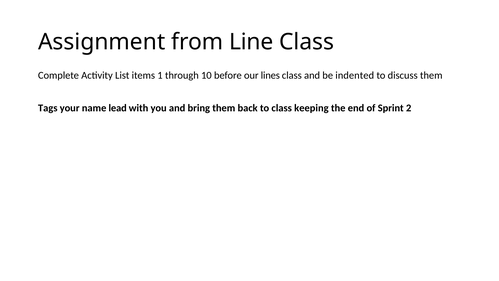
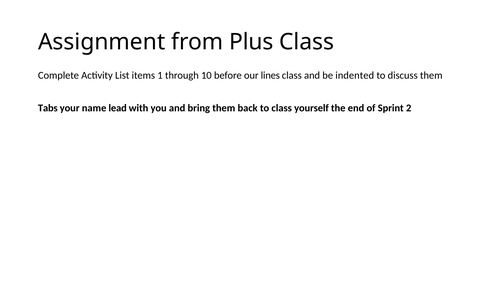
Line: Line -> Plus (251, 42)
Tags: Tags -> Tabs (48, 108)
keeping: keeping -> yourself (311, 108)
